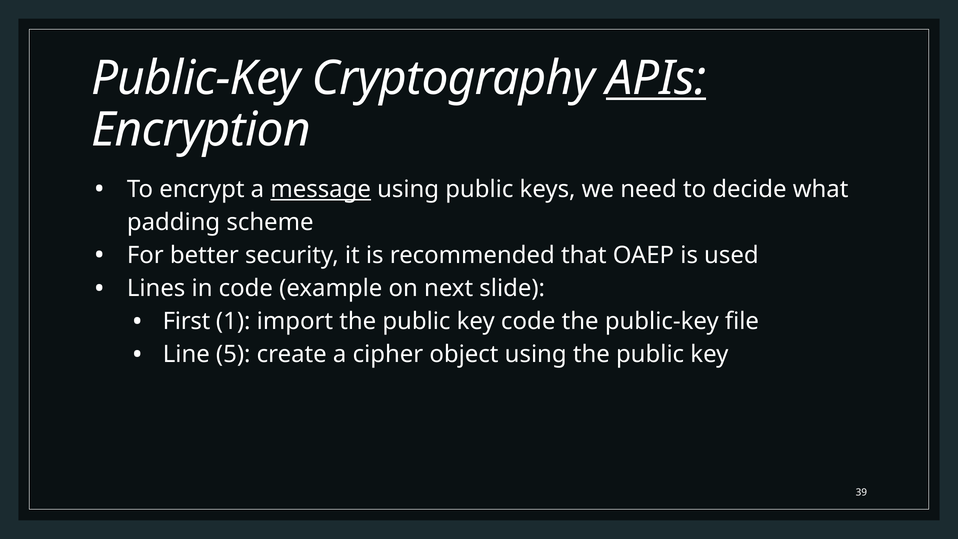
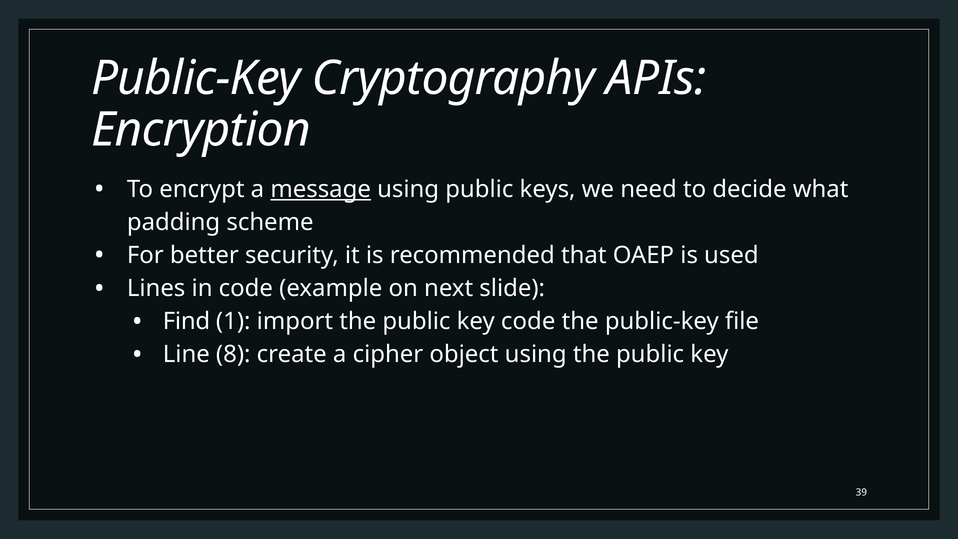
APIs underline: present -> none (656, 78)
First: First -> Find (186, 321)
5: 5 -> 8 (233, 354)
